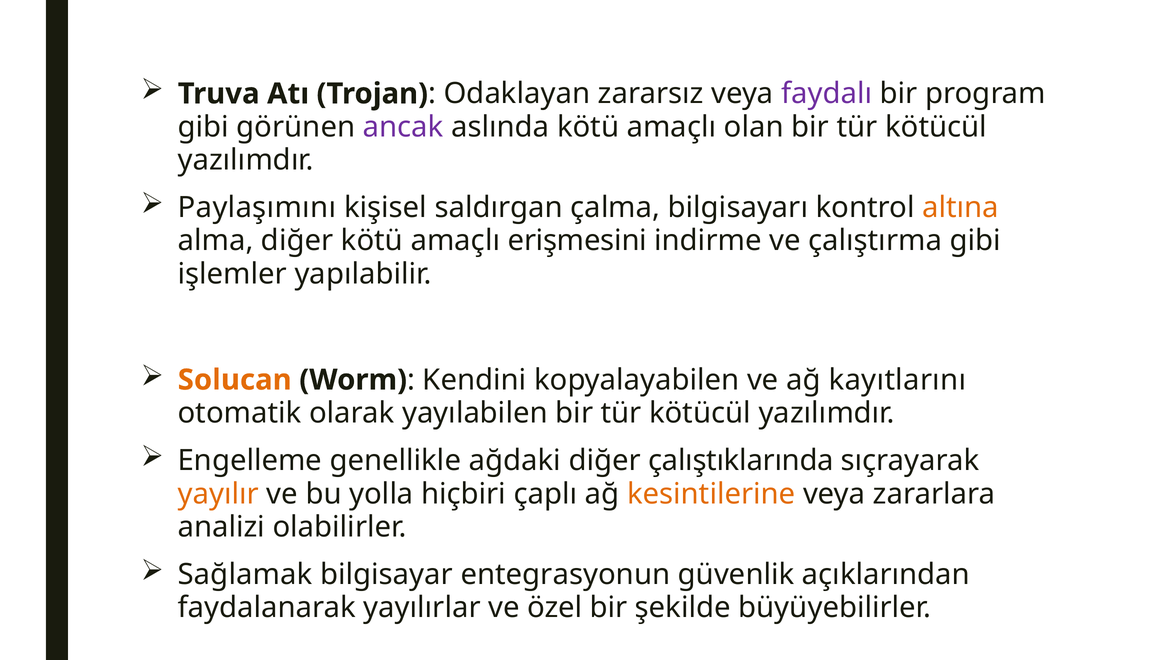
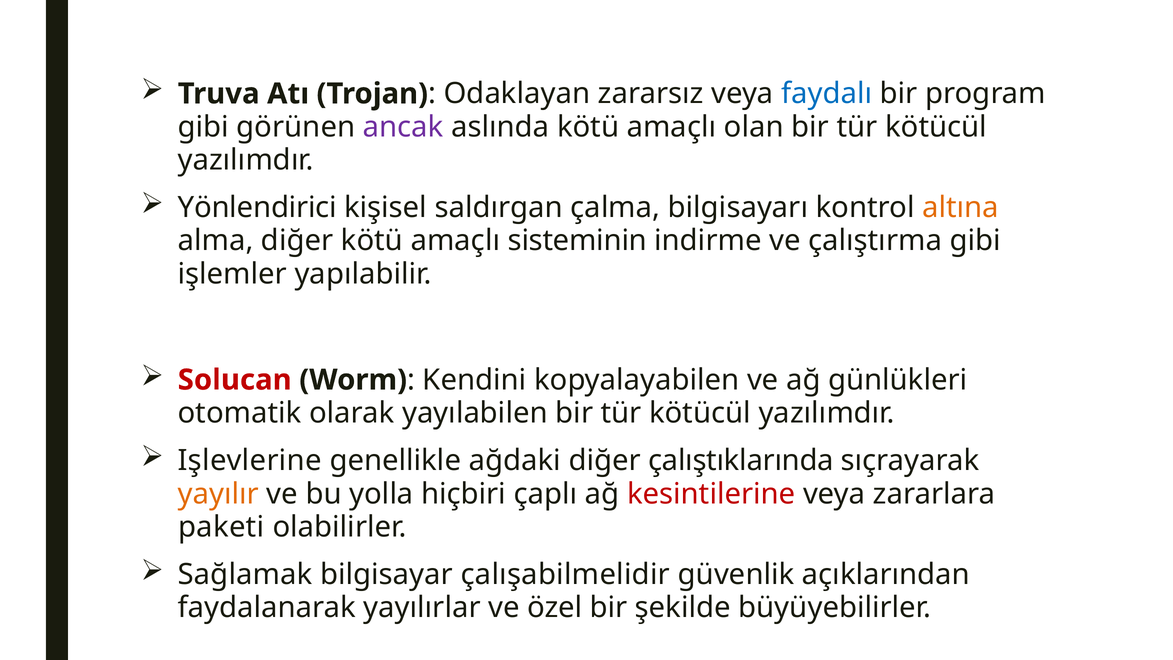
faydalı colour: purple -> blue (827, 94)
Paylaşımını: Paylaşımını -> Yönlendirici (257, 208)
erişmesini: erişmesini -> sisteminin (577, 241)
Solucan colour: orange -> red (235, 380)
kayıtlarını: kayıtlarını -> günlükleri (898, 380)
Engelleme: Engelleme -> Işlevlerine (250, 461)
kesintilerine colour: orange -> red (711, 494)
analizi: analizi -> paketi (221, 527)
entegrasyonun: entegrasyonun -> çalışabilmelidir (565, 575)
